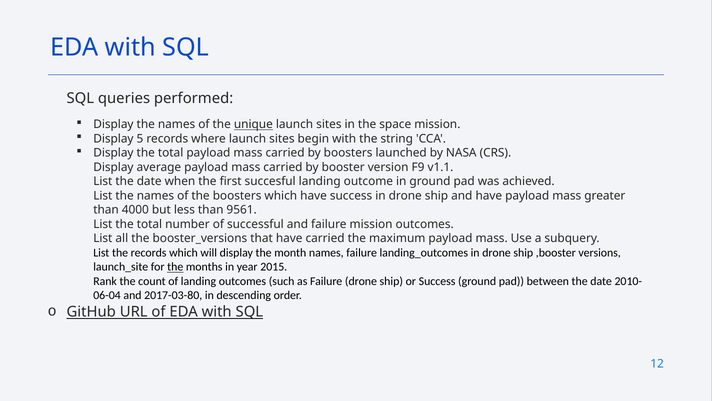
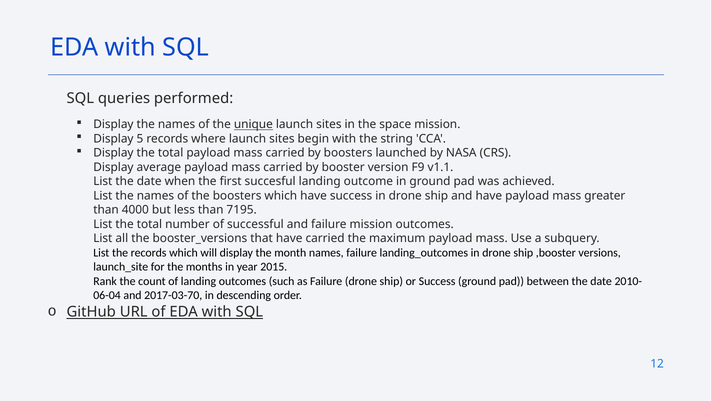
9561: 9561 -> 7195 (242, 210)
the underline: present -> none (175, 267)
2017-03-80: 2017-03-80 -> 2017-03-70 (173, 295)
